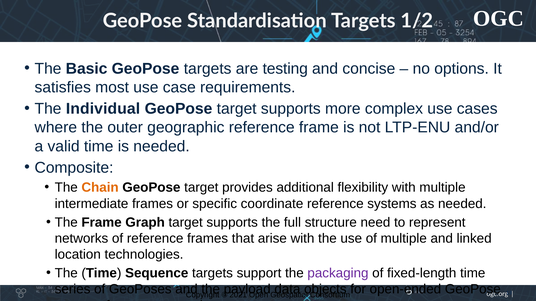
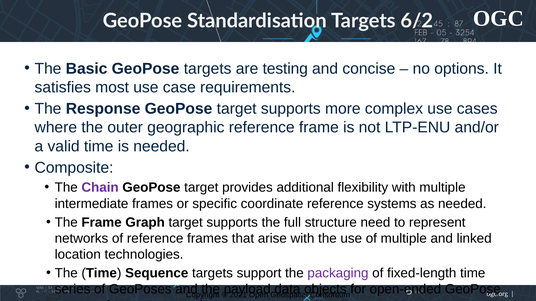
1/2: 1/2 -> 6/2 (417, 21)
Individual: Individual -> Response (103, 109)
Chain colour: orange -> purple (100, 188)
